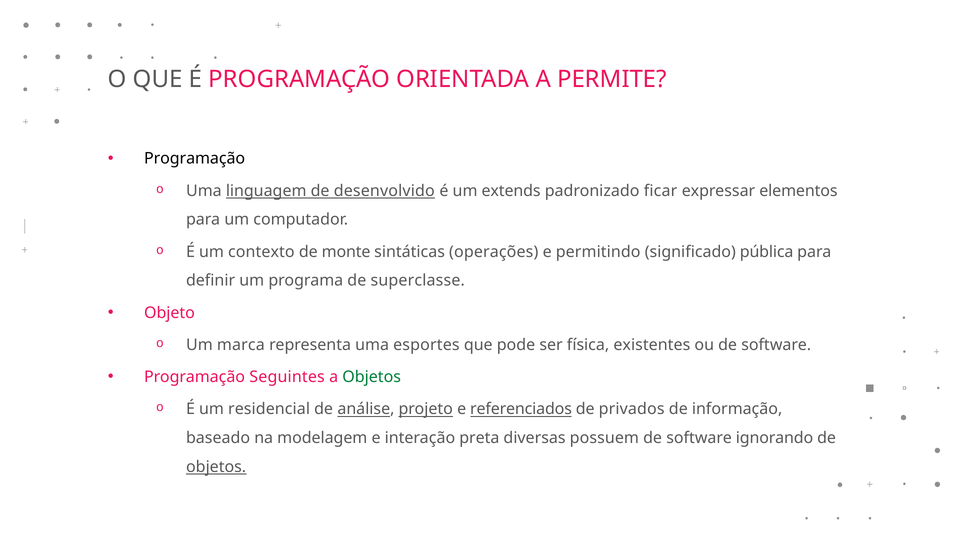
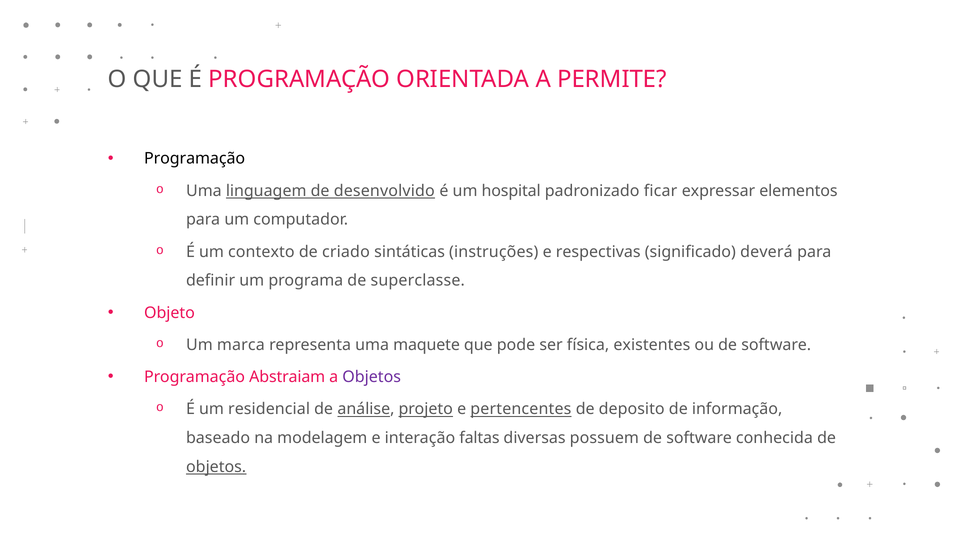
extends: extends -> hospital (511, 191)
monte: monte -> criado (346, 252)
operações: operações -> instruções (494, 252)
permitindo: permitindo -> respectivas (598, 252)
pública: pública -> deverá (766, 252)
esportes: esportes -> maquete (427, 345)
Seguintes: Seguintes -> Abstraiam (287, 377)
Objetos colour: green -> purple (372, 377)
referenciados: referenciados -> pertencentes (521, 409)
privados: privados -> deposito (632, 409)
preta: preta -> faltas (479, 438)
ignorando: ignorando -> conhecida (774, 438)
